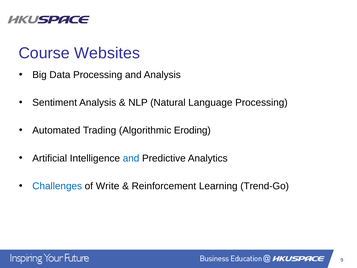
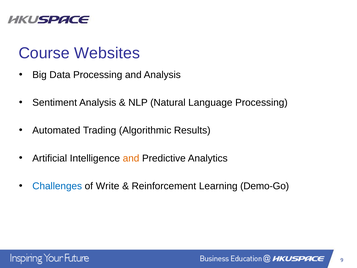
Eroding: Eroding -> Results (192, 130)
and colour: blue -> orange (131, 158)
Trend-Go: Trend-Go -> Demo-Go (265, 186)
